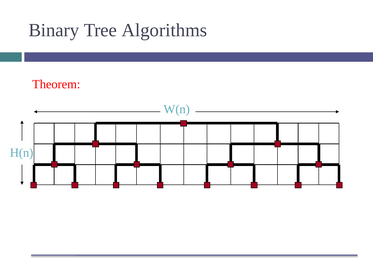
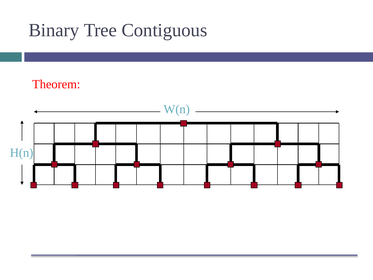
Algorithms: Algorithms -> Contiguous (164, 30)
